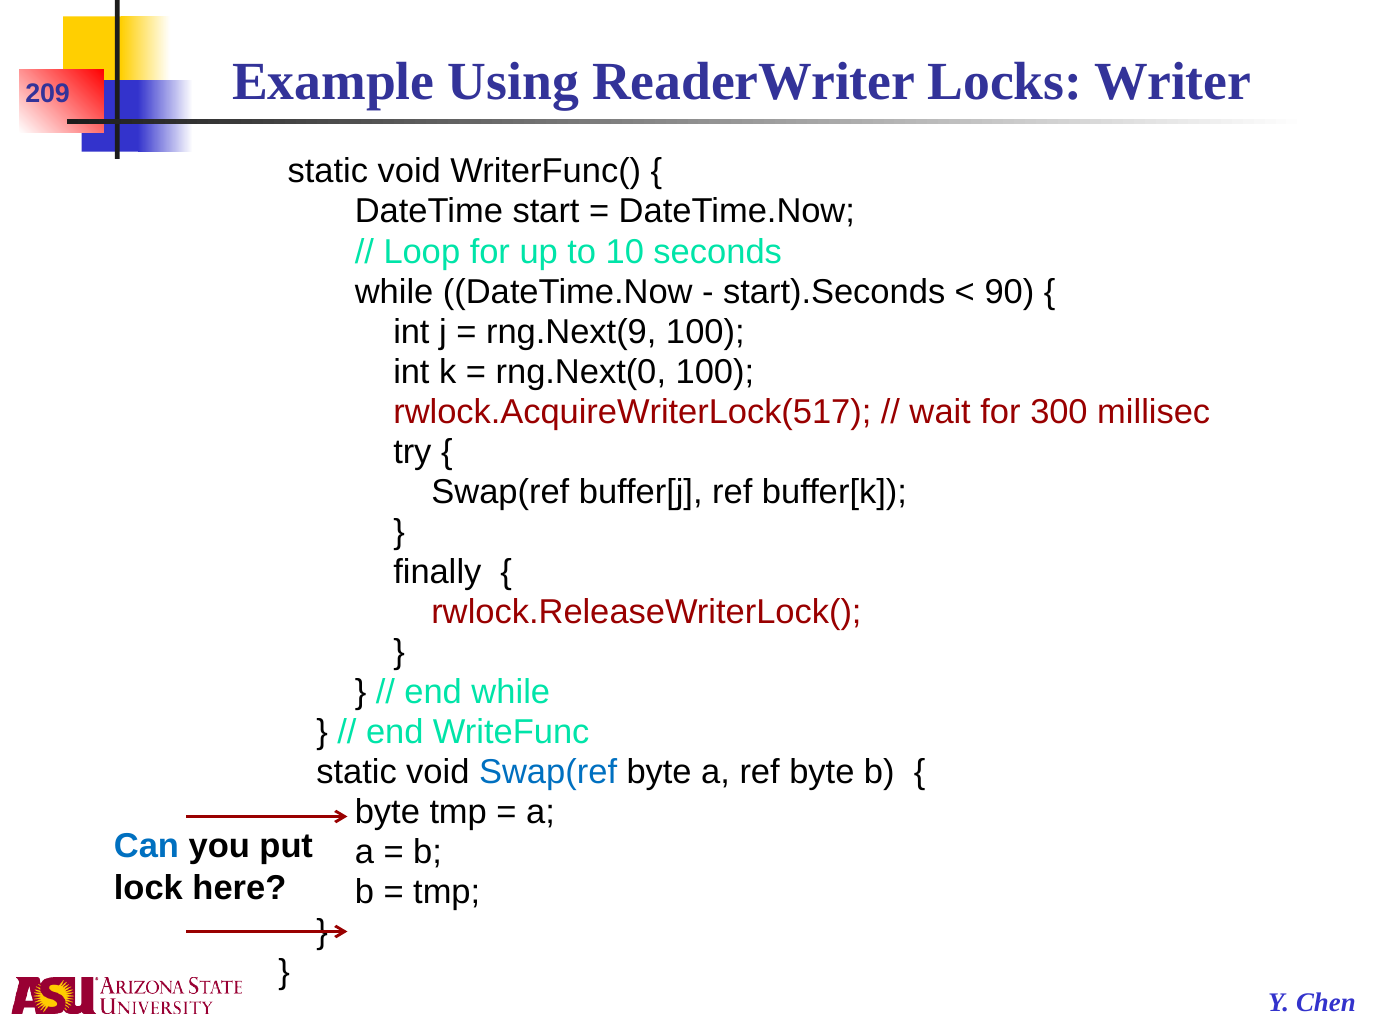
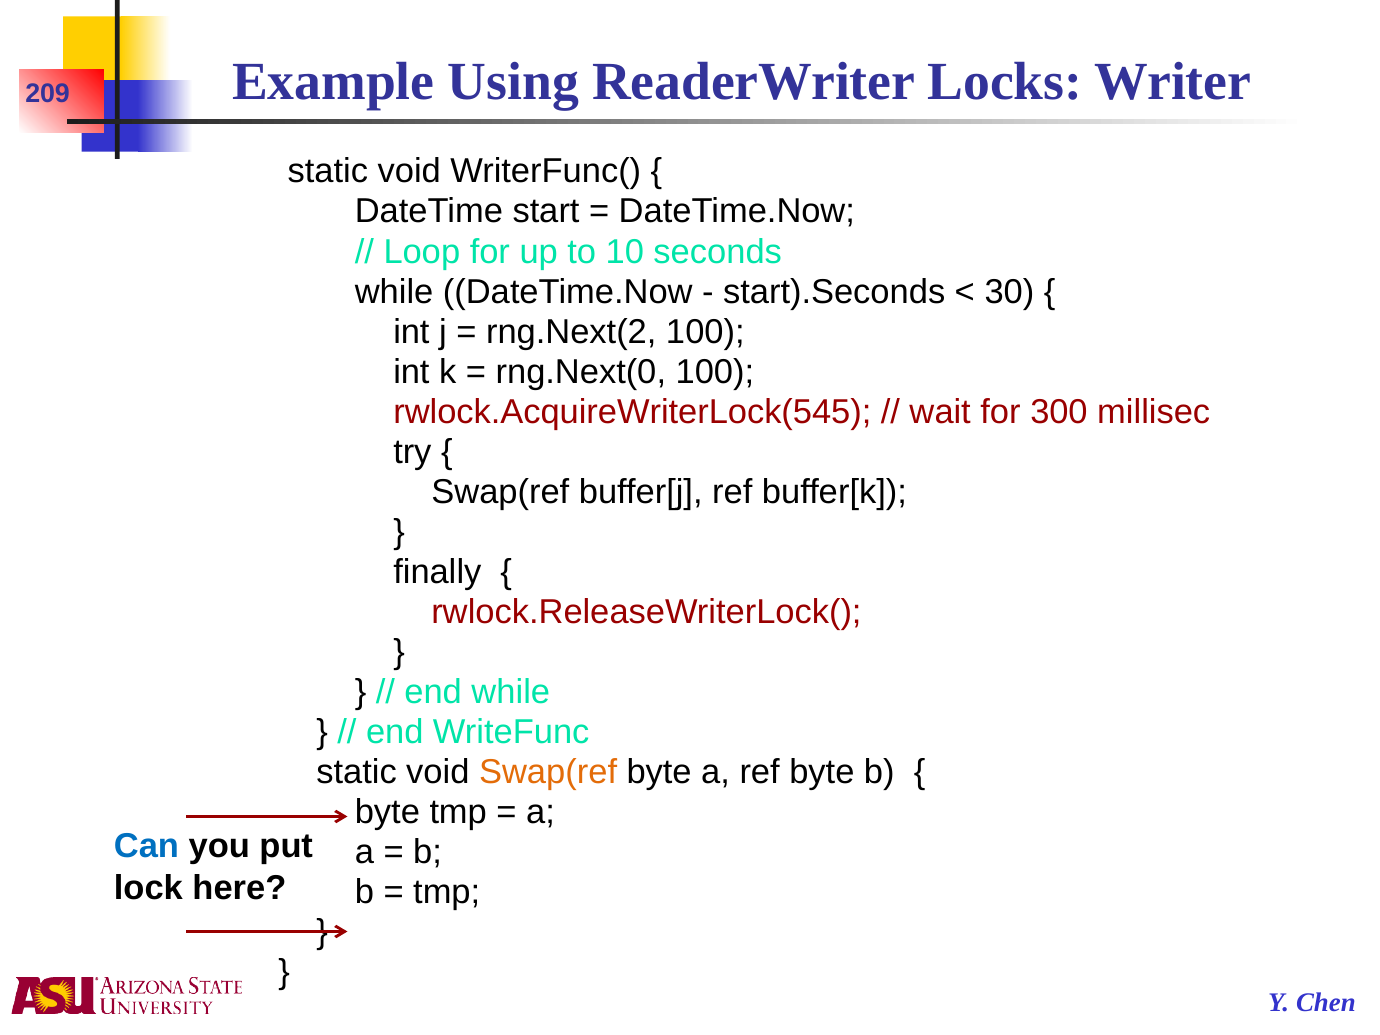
90: 90 -> 30 (1009, 292)
rng.Next(9: rng.Next(9 -> rng.Next(2 (571, 332)
rwlock.AcquireWriterLock(517: rwlock.AcquireWriterLock(517 -> rwlock.AcquireWriterLock(545 (632, 412)
Swap(ref colour: blue -> orange (548, 772)
